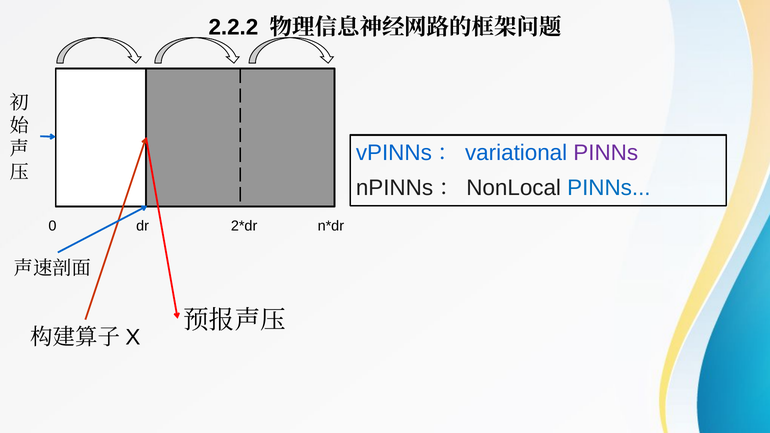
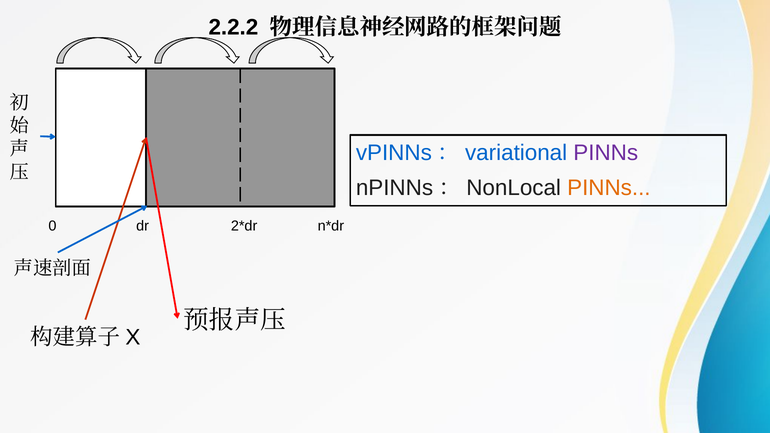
PINNs colour: blue -> orange (609, 188)
